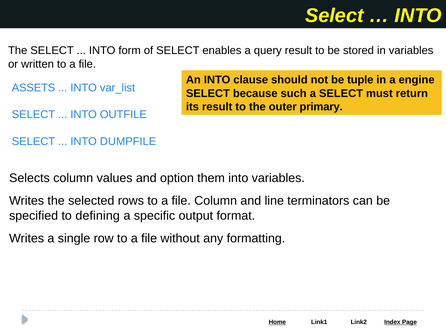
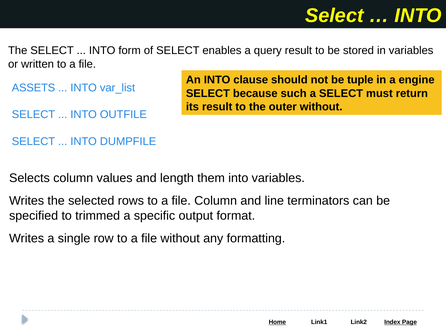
outer primary: primary -> without (321, 107)
option: option -> length (177, 178)
defining: defining -> trimmed (98, 215)
